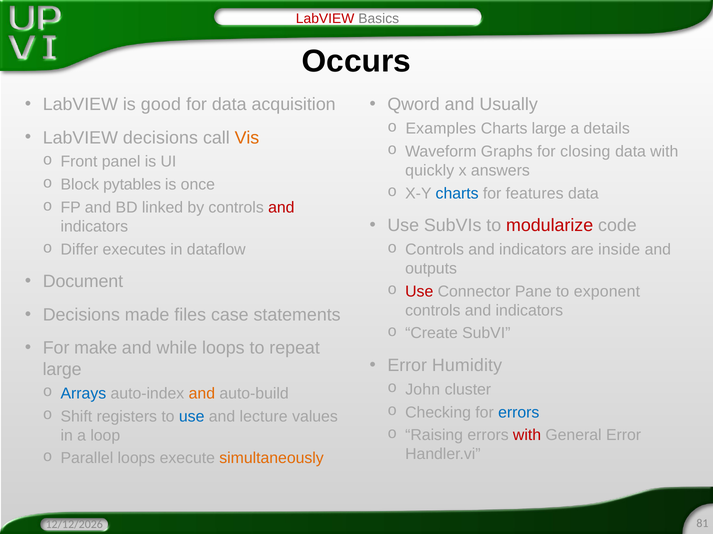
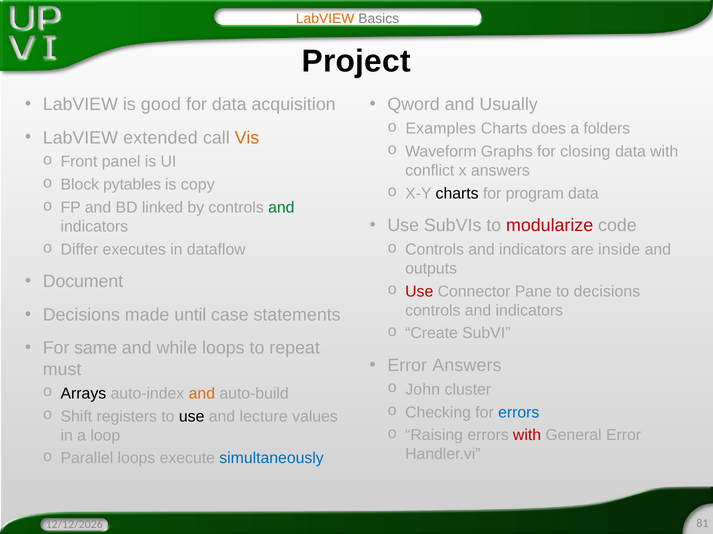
LabVIEW colour: red -> orange (325, 18)
Occurs: Occurs -> Project (356, 62)
Charts large: large -> does (549, 129)
details: details -> folders (607, 129)
LabVIEW decisions: decisions -> extended (160, 138)
quickly: quickly -> conflict (430, 171)
once: once -> copy (198, 185)
charts colour: blue -> black (457, 194)
features: features -> program (535, 194)
and colour: red -> green (281, 208)
to exponent: exponent -> decisions (607, 292)
files: files -> until (190, 315)
make: make -> same (96, 349)
Error Humidity: Humidity -> Answers (467, 366)
large: large -> must (62, 370)
Arrays colour: blue -> black (83, 394)
use colour: blue -> black (192, 417)
simultaneously colour: orange -> blue (272, 459)
